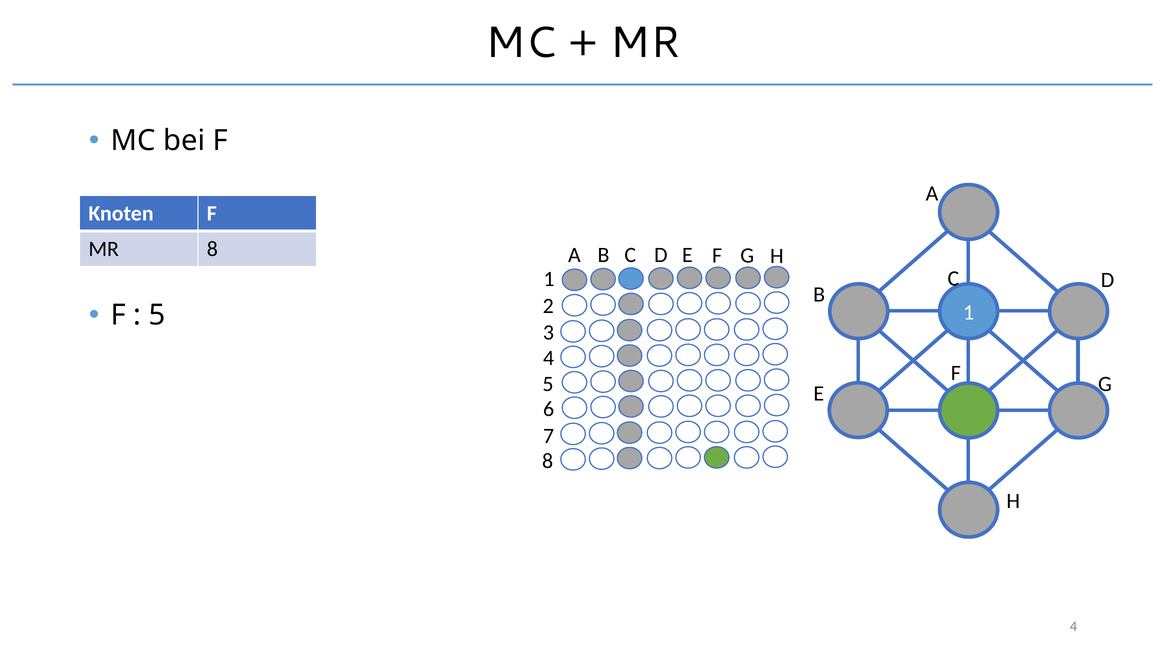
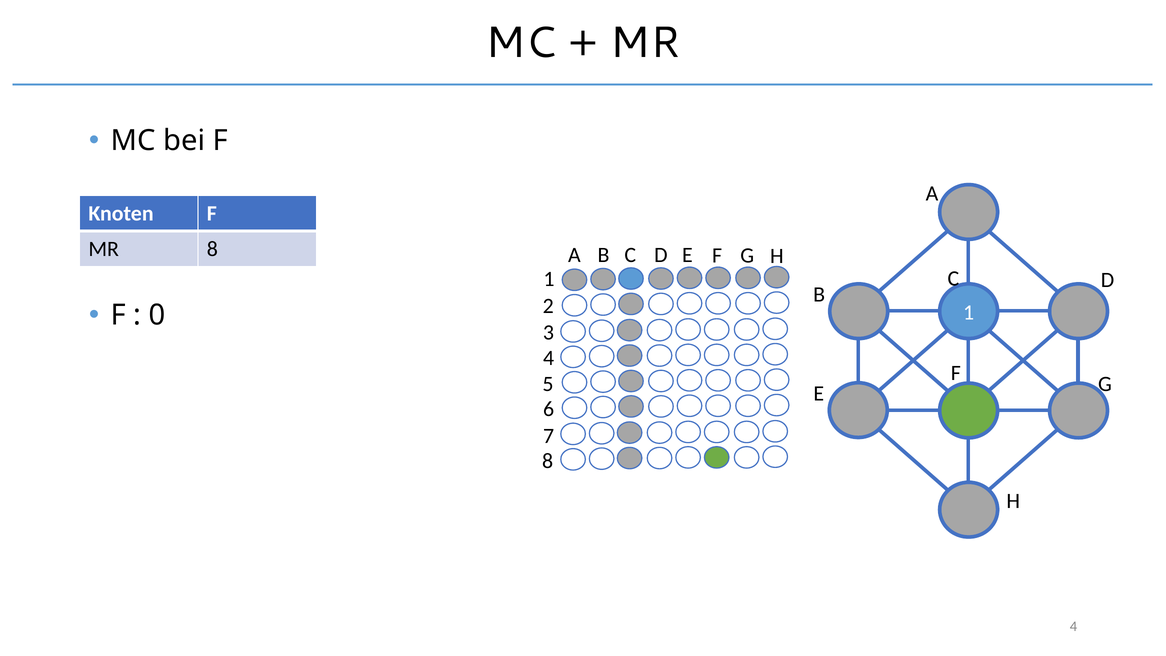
5: 5 -> 0 (157, 315)
